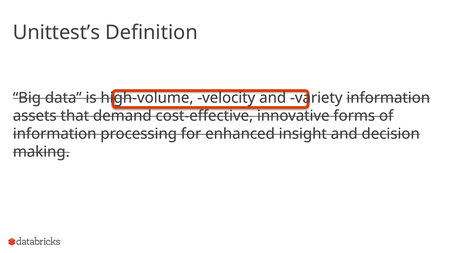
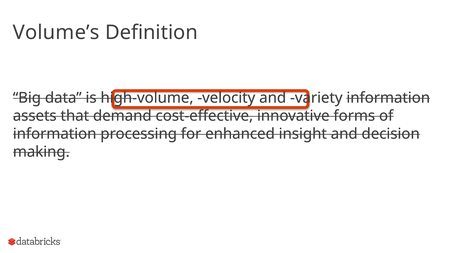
Unittest’s: Unittest’s -> Volume’s (56, 33)
